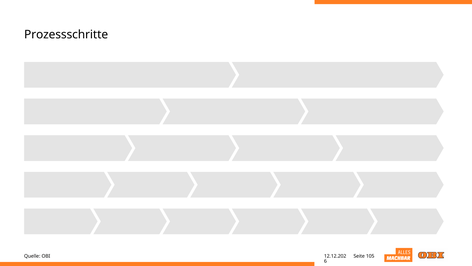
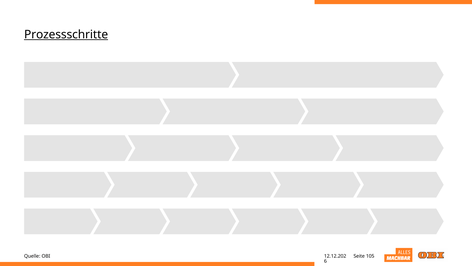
Prozessschritte underline: none -> present (66, 35)
